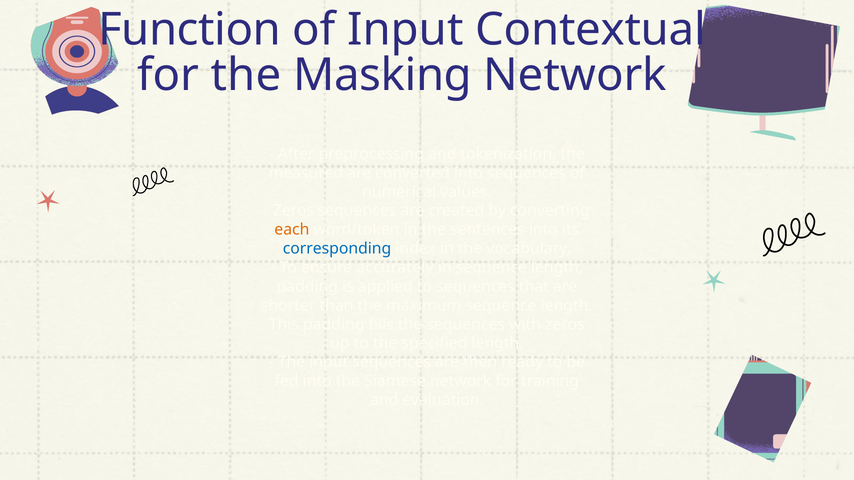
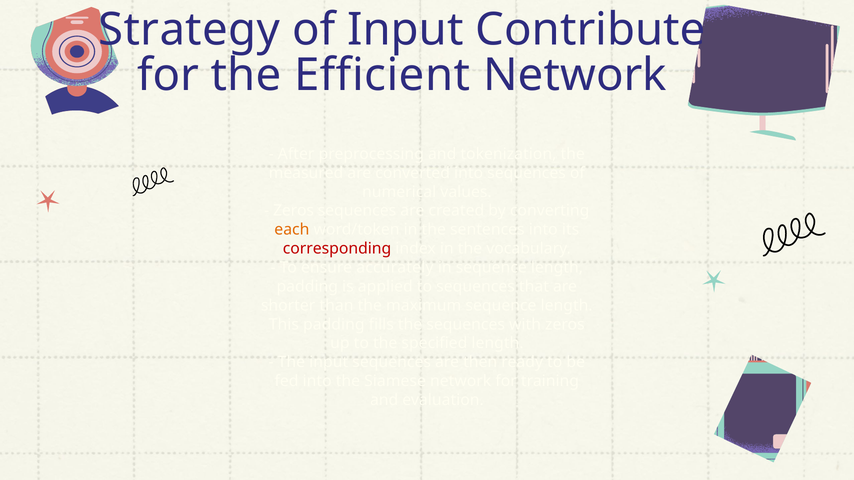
Function: Function -> Strategy (189, 30)
Contextual: Contextual -> Contribute (591, 30)
Masking: Masking -> Efficient (382, 75)
corresponding colour: blue -> red (337, 249)
